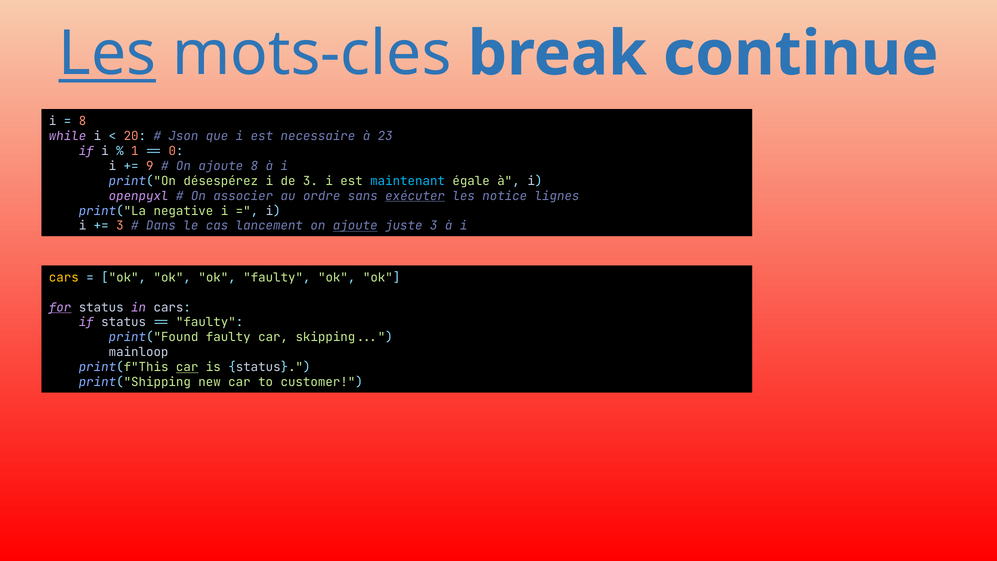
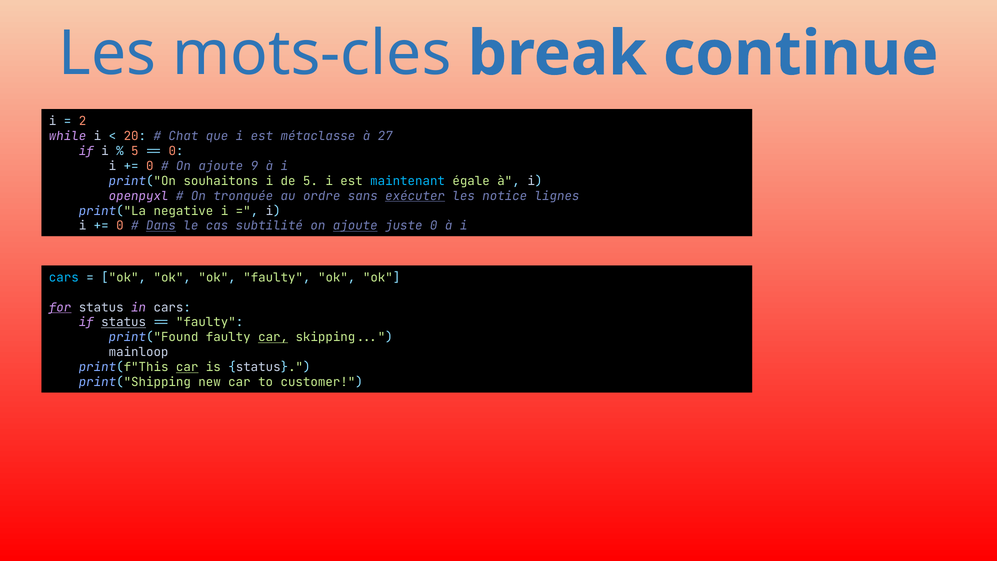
Les underline: present -> none (107, 54)
8: 8 -> 2 (83, 121)
Json: Json -> Chat (183, 136)
necessaire: necessaire -> métaclasse (318, 136)
23: 23 -> 27 (385, 136)
1: 1 -> 5 (135, 151)
9: 9 -> 0 (150, 166)
ajoute 8: 8 -> 9 (254, 166)
désespérez: désespérez -> souhaitons (221, 181)
de 3: 3 -> 5 (310, 181)
associer: associer -> tronquée (243, 196)
3: 3 -> 0 (120, 226)
Dans underline: none -> present (161, 226)
lancement: lancement -> subtilité (269, 226)
juste 3: 3 -> 0 (434, 226)
cars colour: yellow -> light blue (64, 277)
status underline: none -> present (124, 322)
car underline: none -> present (273, 337)
